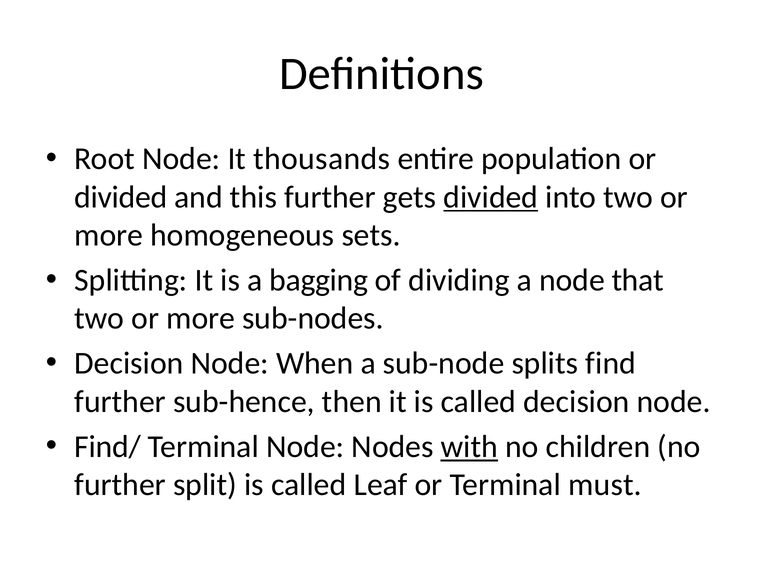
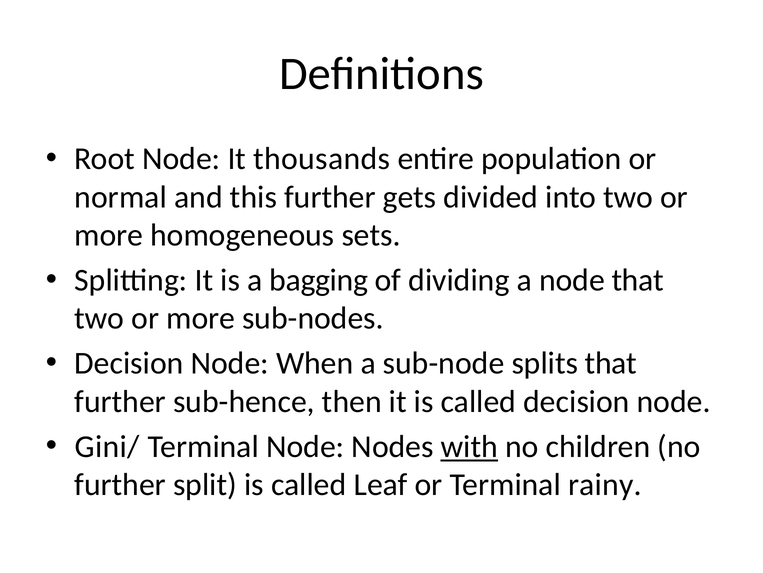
divided: divided -> normal (121, 197)
divided underline: present -> none (491, 197)
splits find: find -> that (611, 363)
Find/: Find/ -> Gini/ (107, 446)
must: must -> rainy (605, 484)
